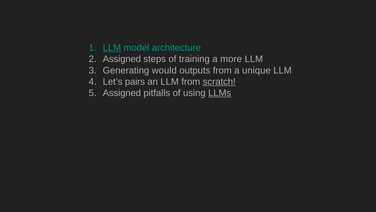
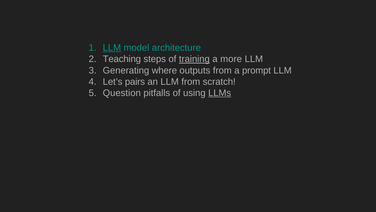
Assigned: Assigned -> Teaching (122, 59)
training underline: none -> present (194, 59)
would: would -> where (164, 70)
unique: unique -> prompt (257, 70)
scratch underline: present -> none (219, 82)
Assigned: Assigned -> Question (122, 93)
